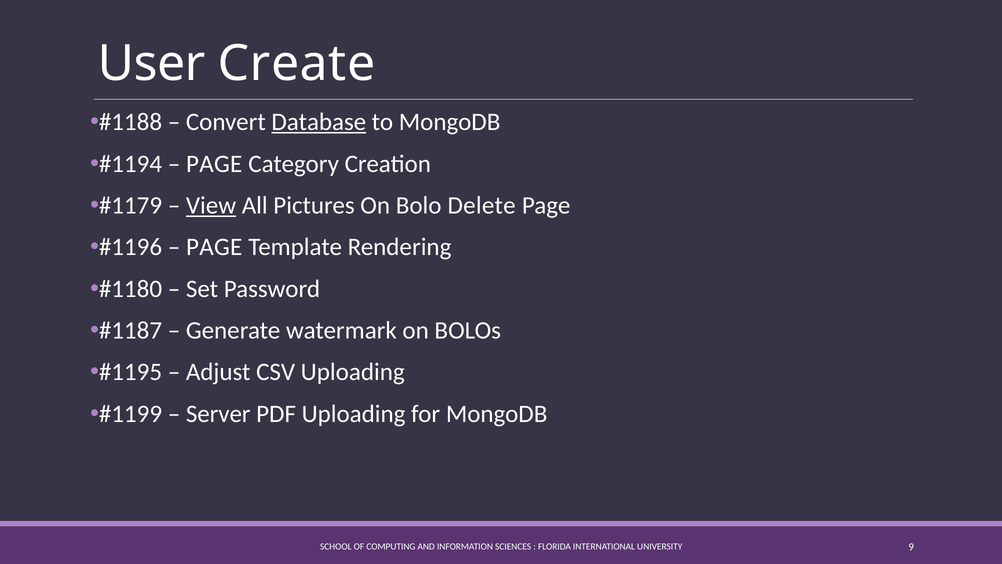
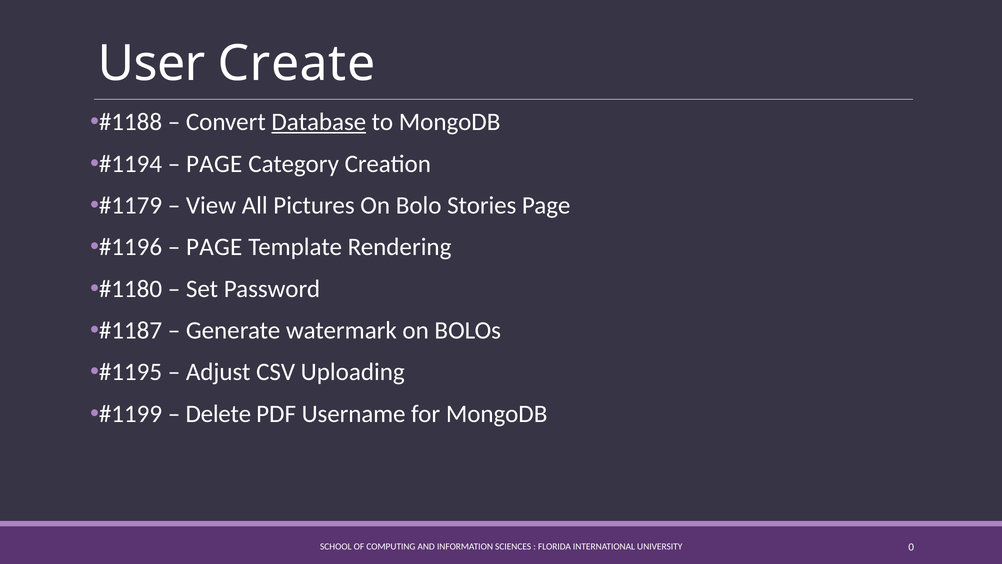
View underline: present -> none (211, 205)
Delete: Delete -> Stories (482, 205)
Server: Server -> Delete (218, 414)
PDF Uploading: Uploading -> Username (354, 414)
9: 9 -> 0 (911, 547)
